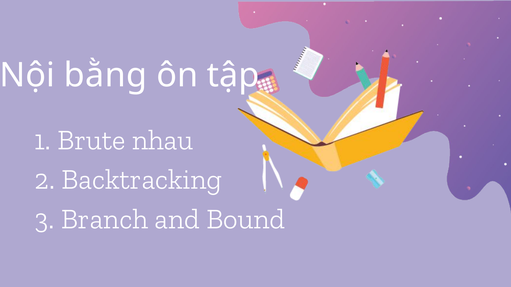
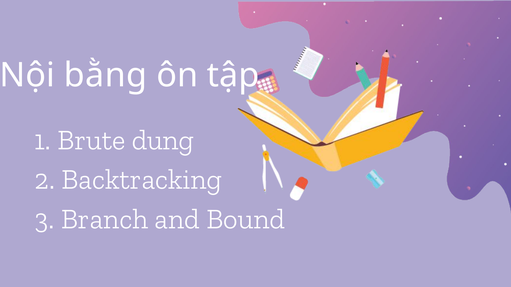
nhau: nhau -> dung (163, 140)
